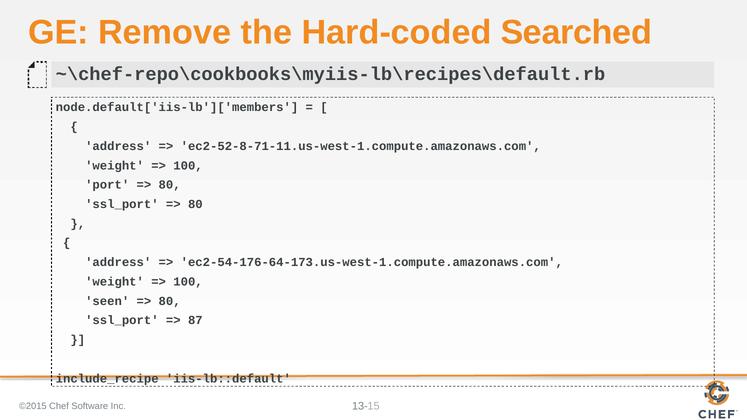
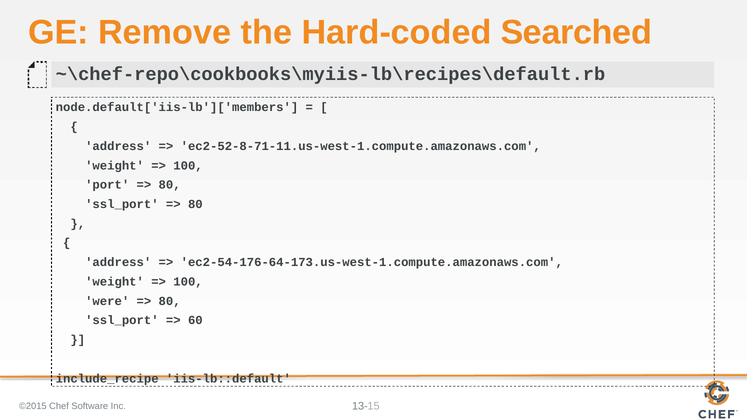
seen: seen -> were (107, 301)
87: 87 -> 60 (195, 321)
